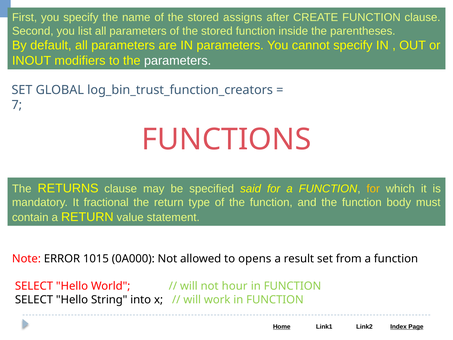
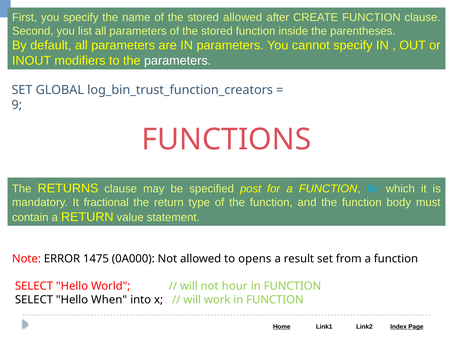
stored assigns: assigns -> allowed (243, 17)
7: 7 -> 9 (17, 105)
said: said -> post (251, 188)
for colour: yellow -> light blue (373, 188)
1015: 1015 -> 1475 (96, 259)
String: String -> When (109, 299)
